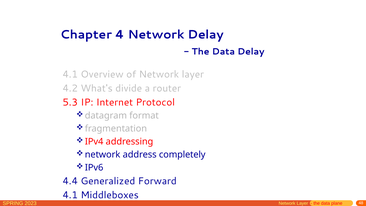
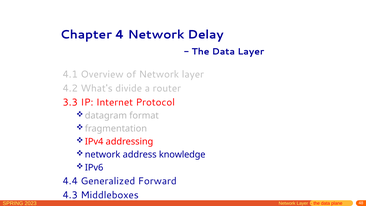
Data Delay: Delay -> Layer (251, 51)
5.3: 5.3 -> 3.3 (70, 102)
completely: completely -> knowledge (182, 154)
4.1: 4.1 -> 4.3 (70, 195)
